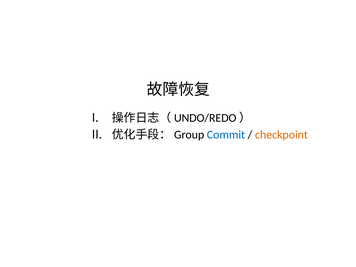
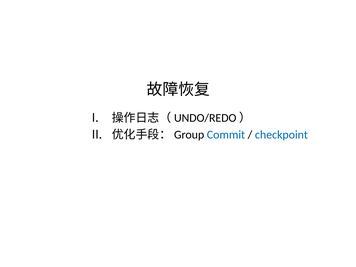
checkpoint colour: orange -> blue (281, 135)
